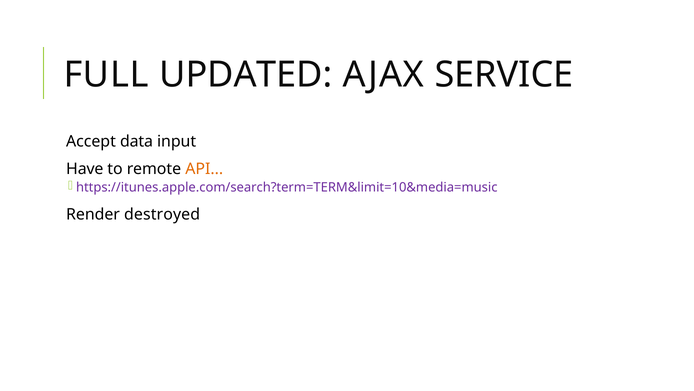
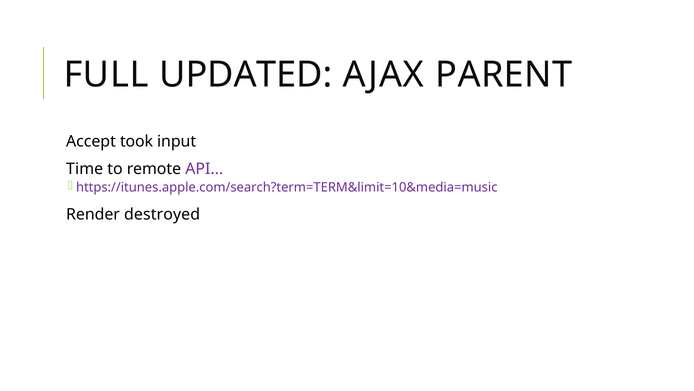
SERVICE: SERVICE -> PARENT (504, 74)
data: data -> took (137, 141)
Have: Have -> Time (85, 169)
API colour: orange -> purple (204, 169)
